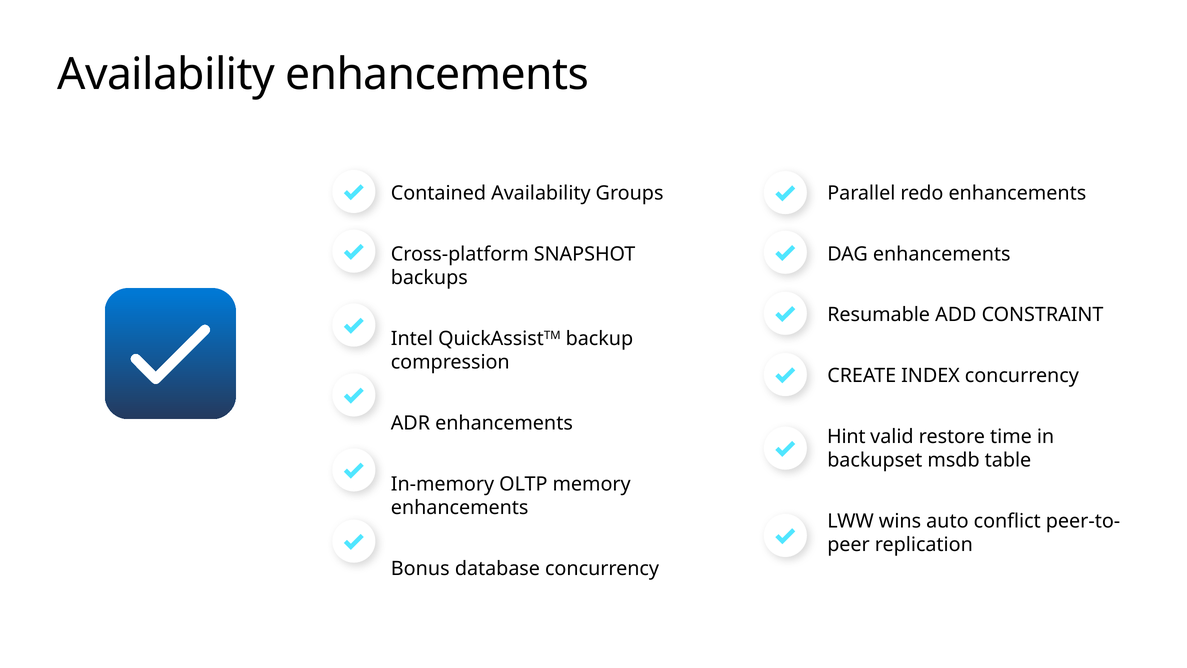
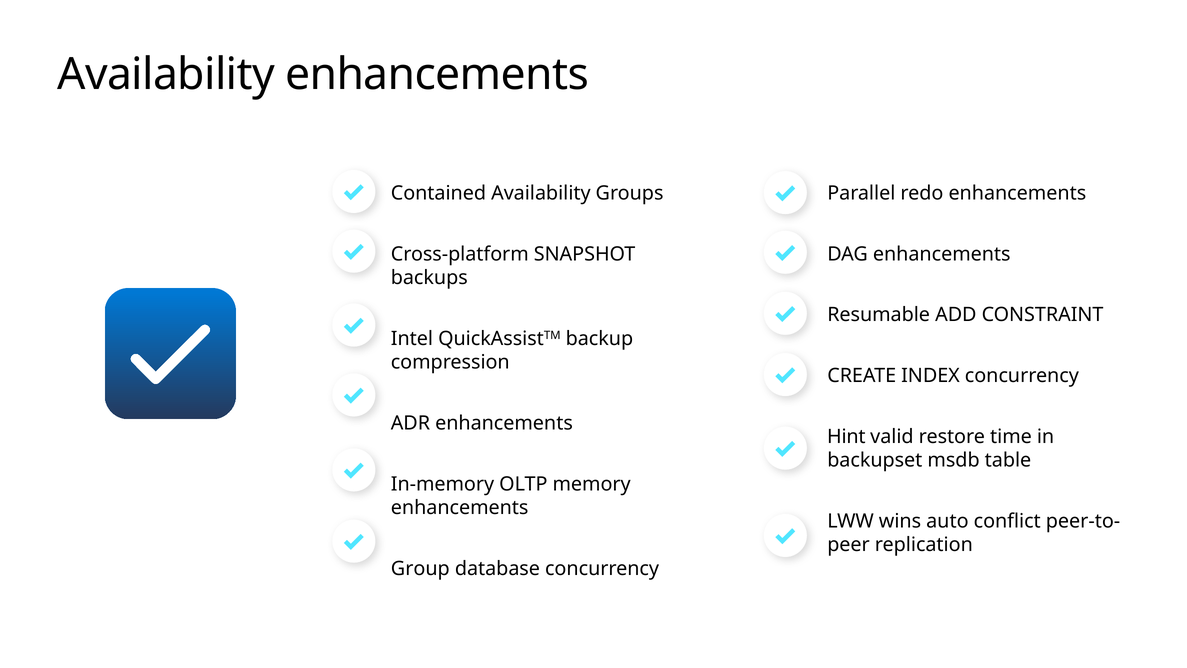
Bonus: Bonus -> Group (420, 568)
